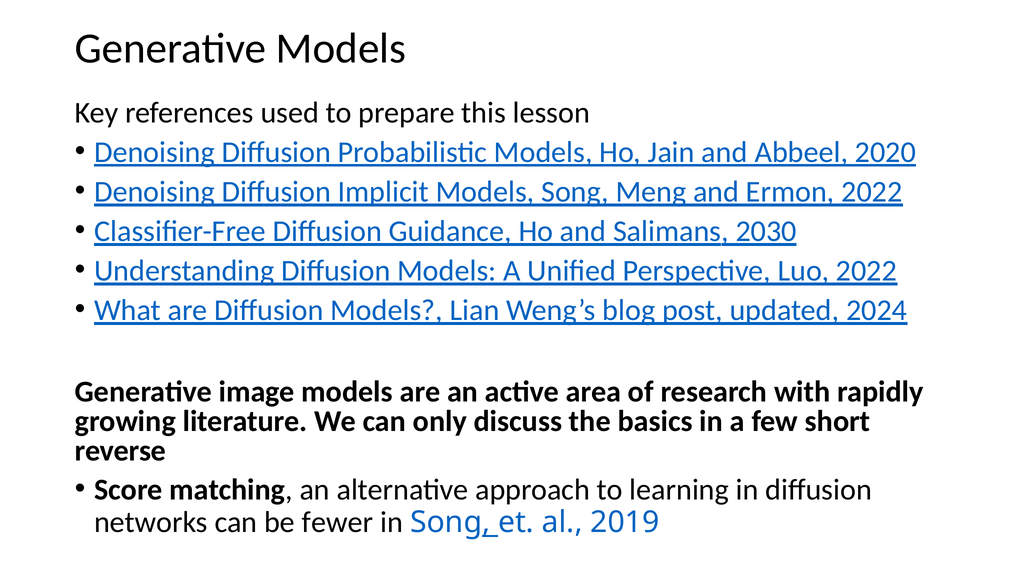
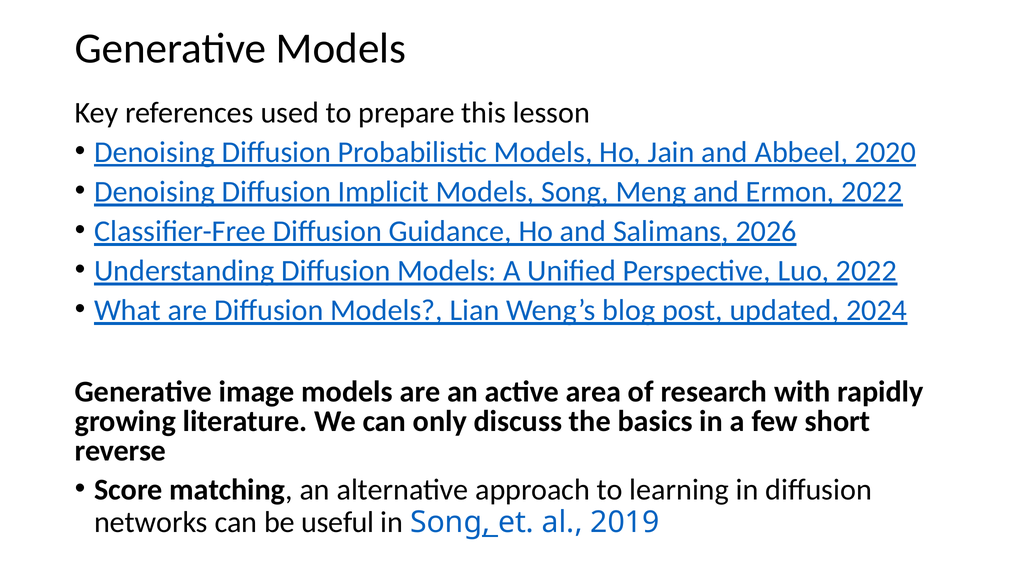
2030: 2030 -> 2026 (766, 231)
fewer: fewer -> useful (338, 522)
